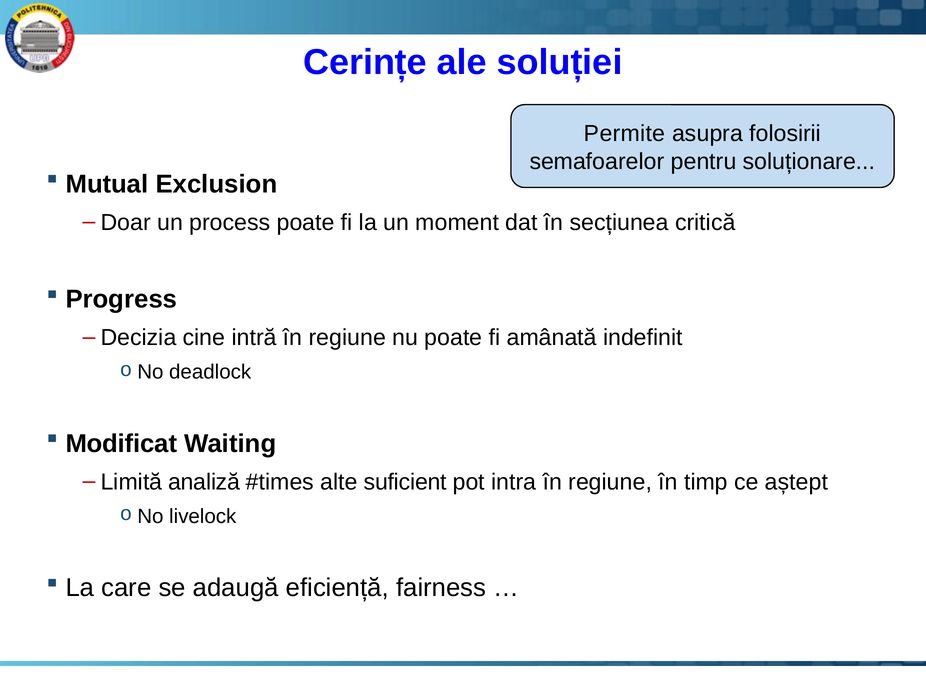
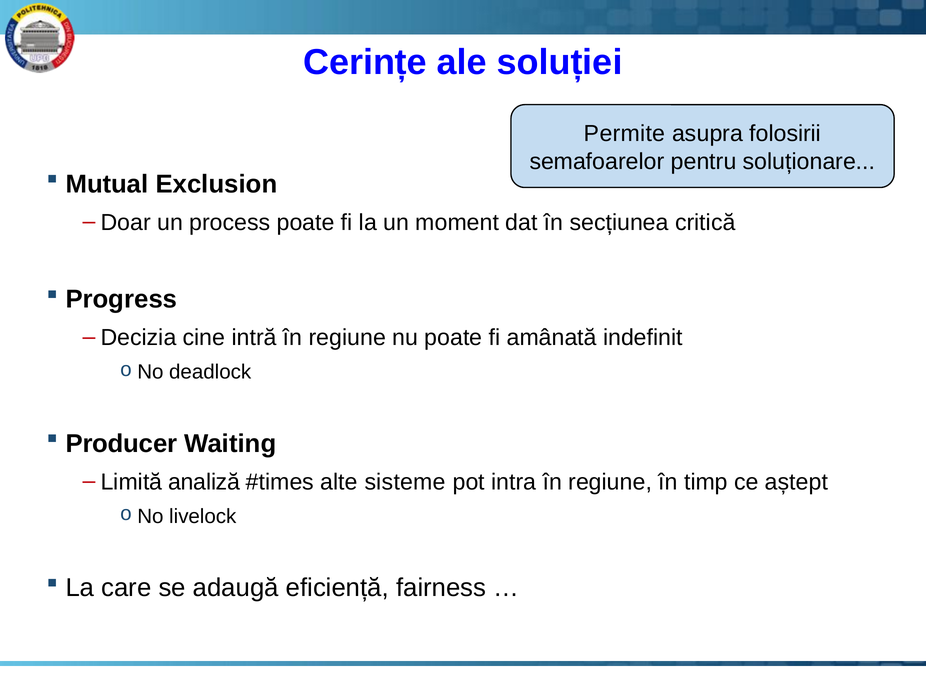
Modificat: Modificat -> Producer (121, 443)
suficient: suficient -> sisteme (405, 482)
